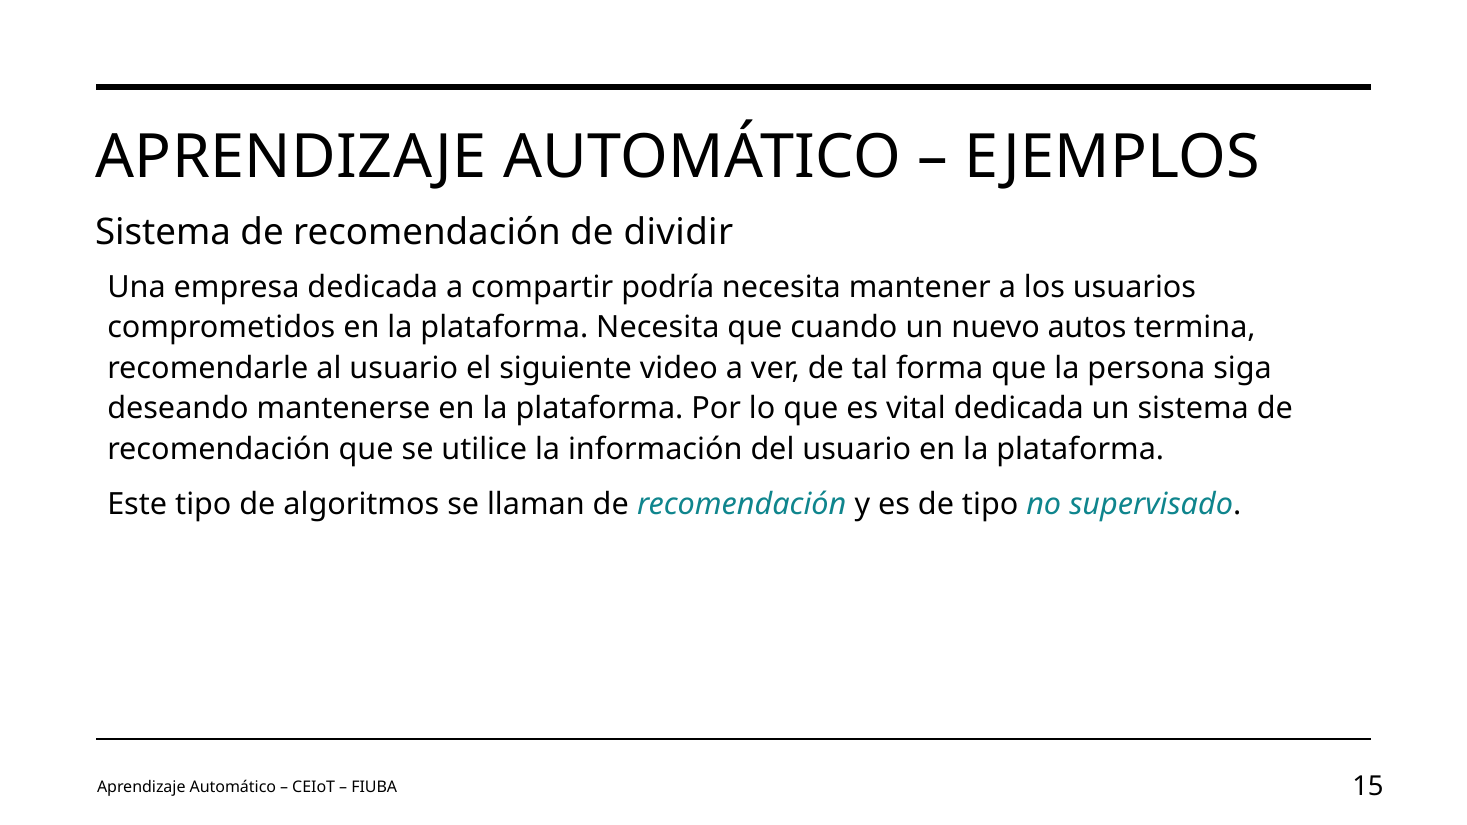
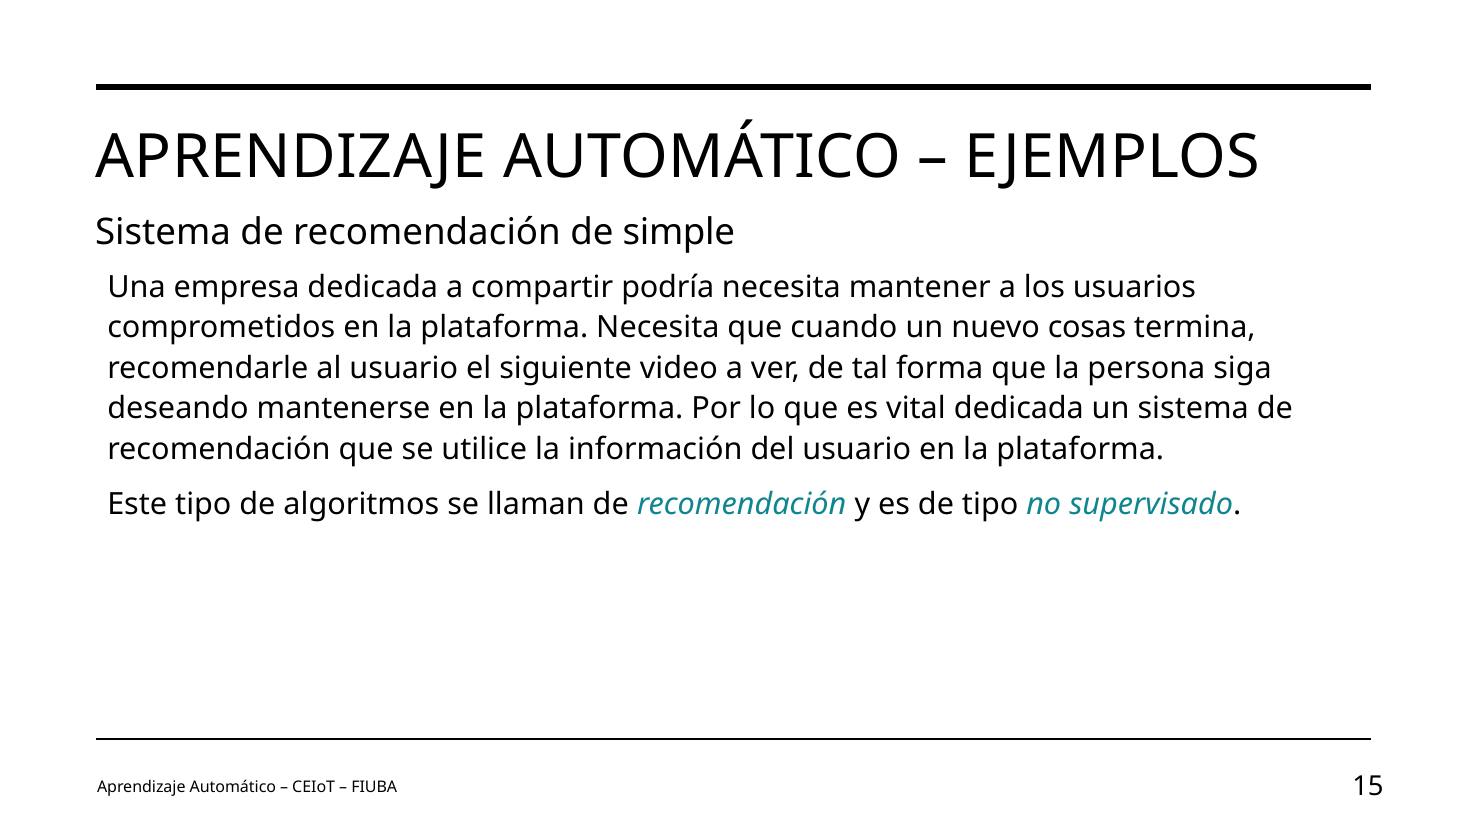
dividir: dividir -> simple (679, 232)
autos: autos -> cosas (1087, 328)
